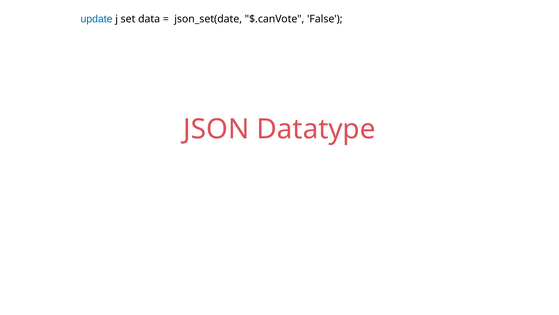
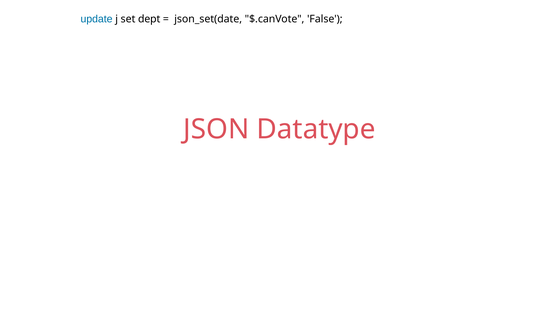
data: data -> dept (149, 19)
